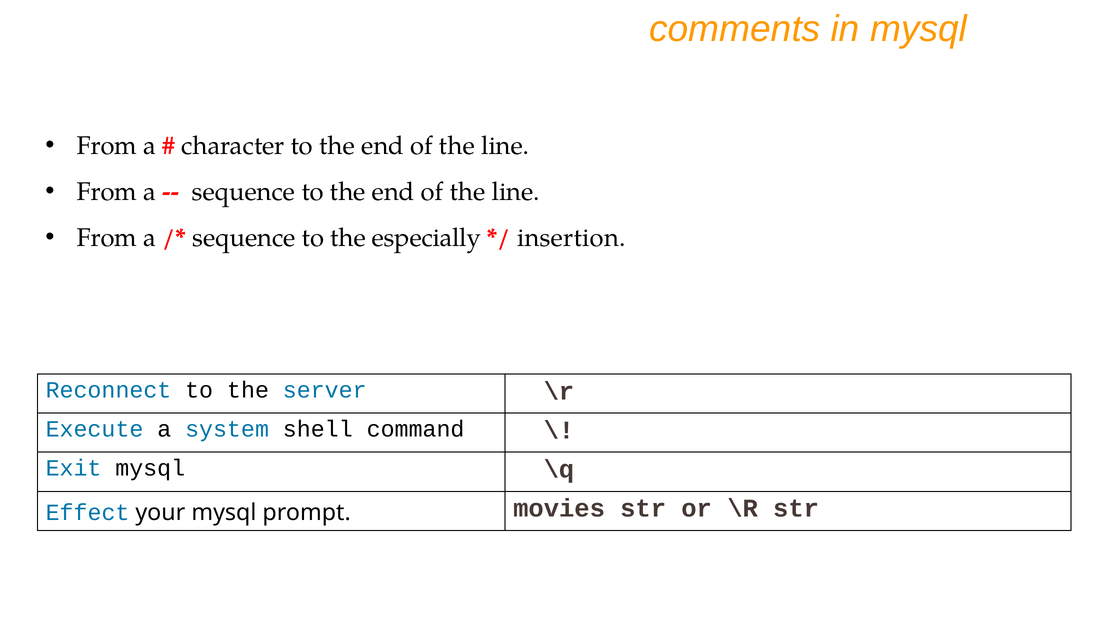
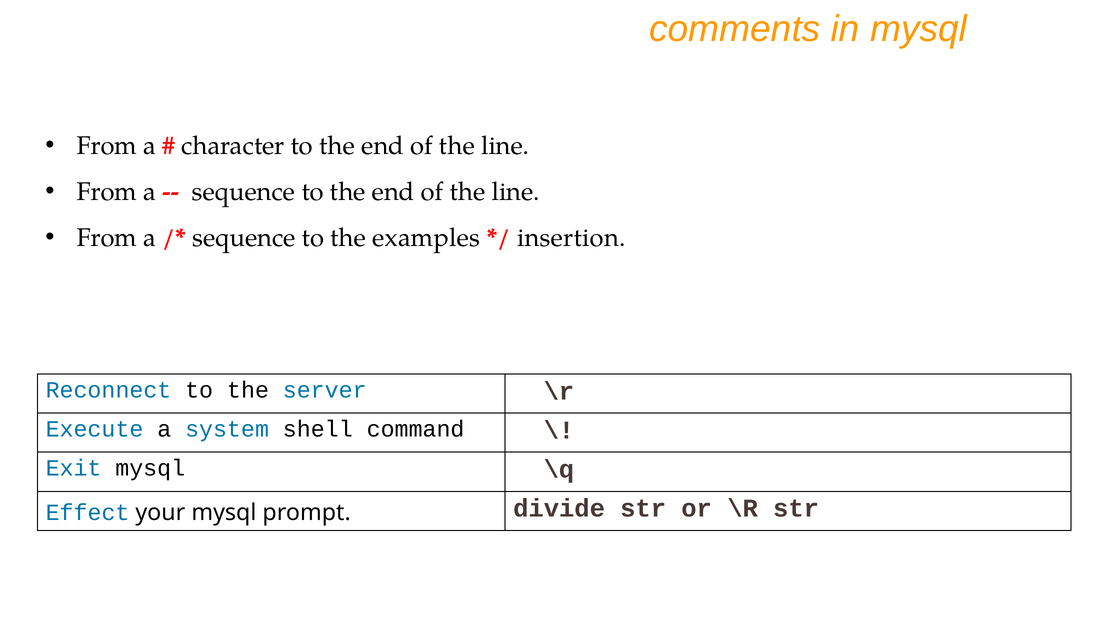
especially: especially -> examples (426, 238)
movies: movies -> divide (559, 508)
